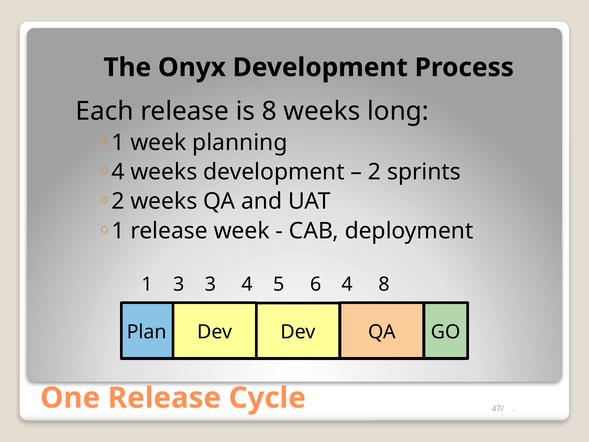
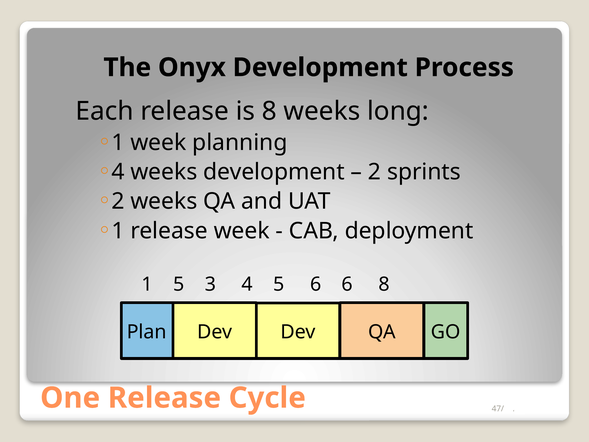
1 3: 3 -> 5 (179, 284)
6 4: 4 -> 6 (347, 284)
